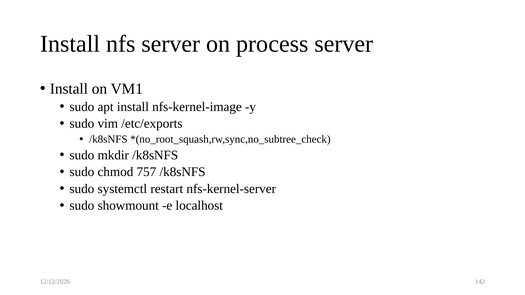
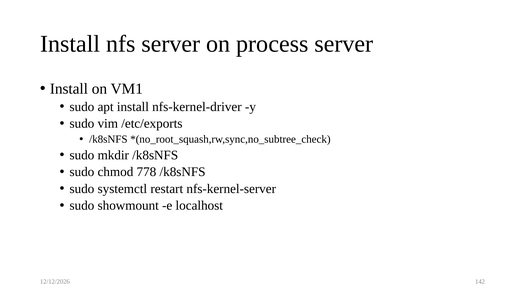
nfs-kernel-image: nfs-kernel-image -> nfs-kernel-driver (197, 107)
757: 757 -> 778 (146, 172)
